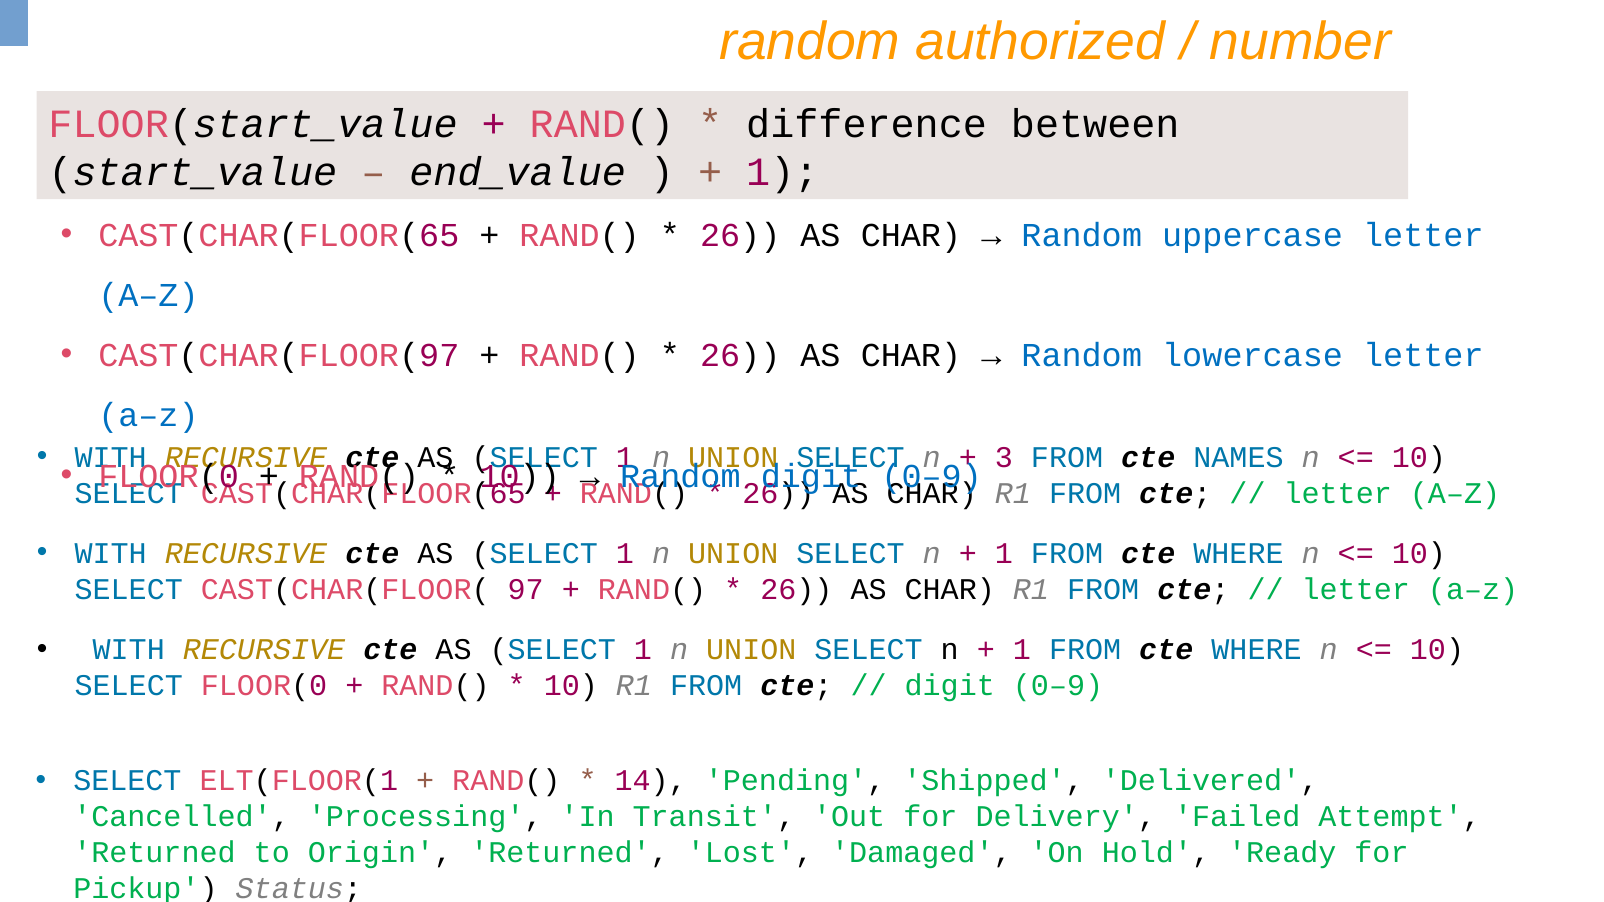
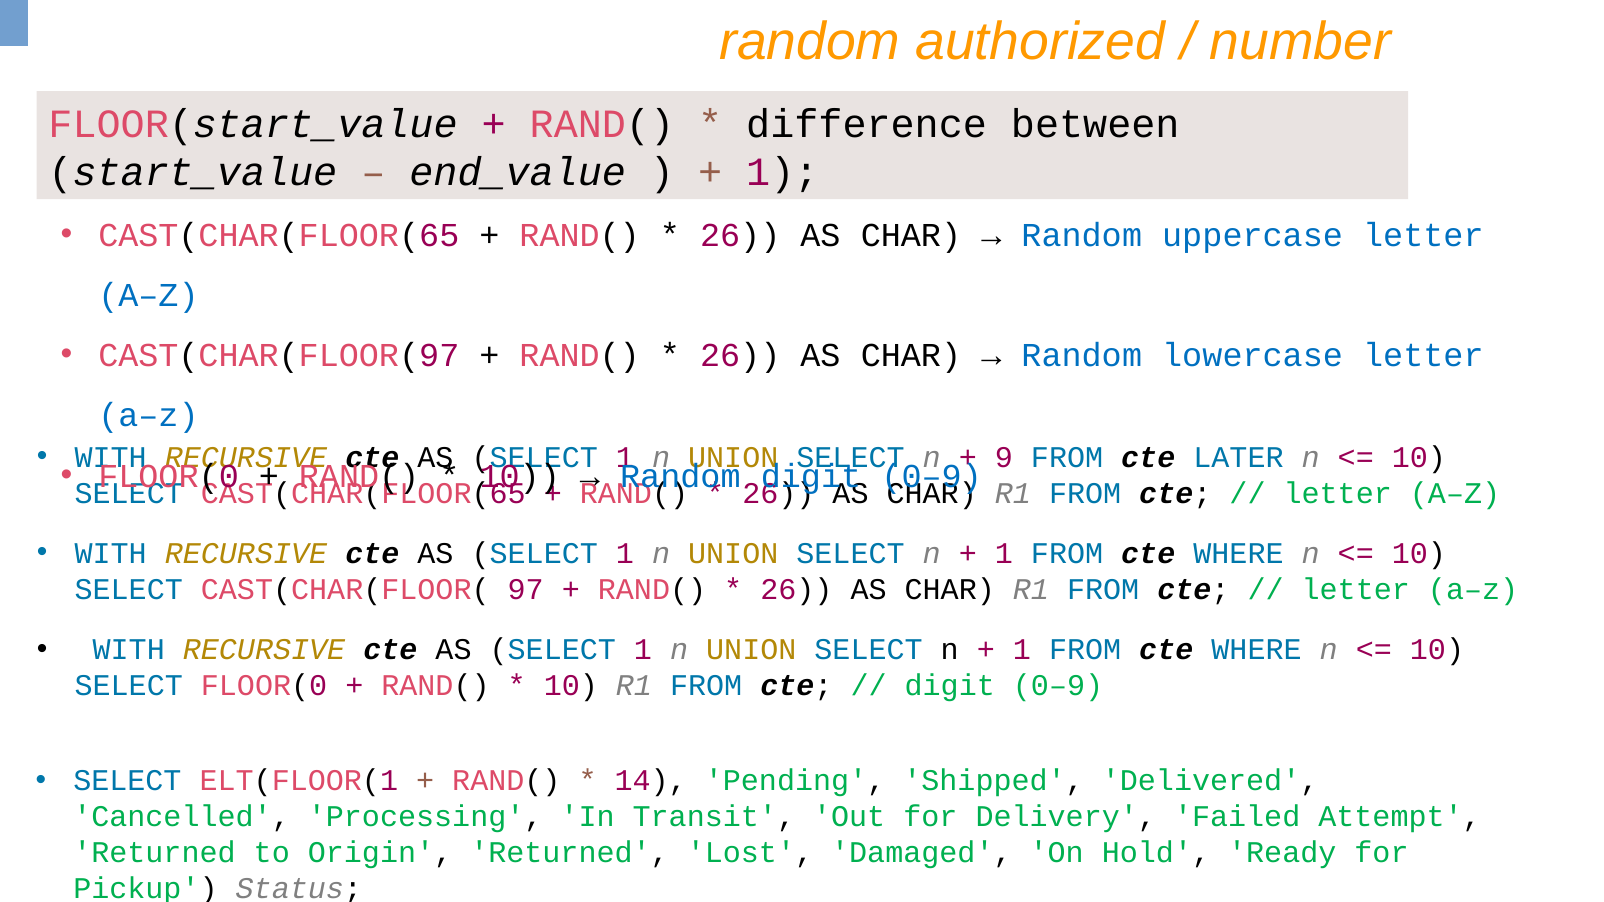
3: 3 -> 9 (1004, 457)
NAMES: NAMES -> LATER (1238, 457)
